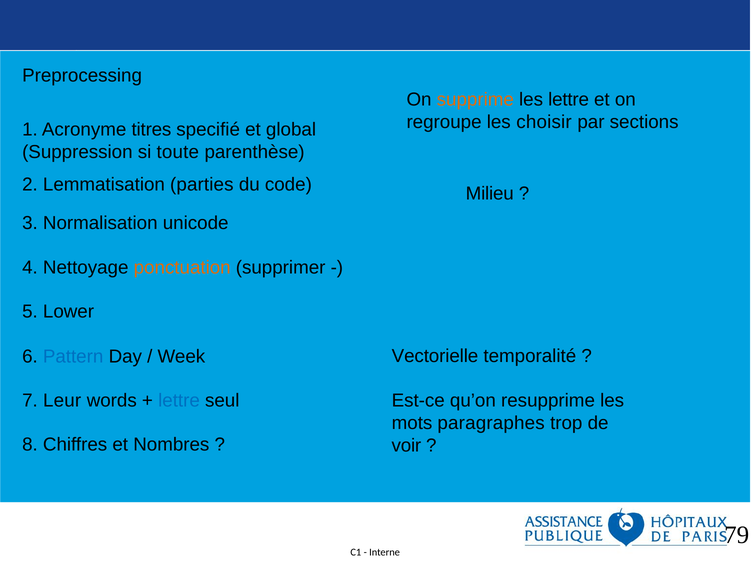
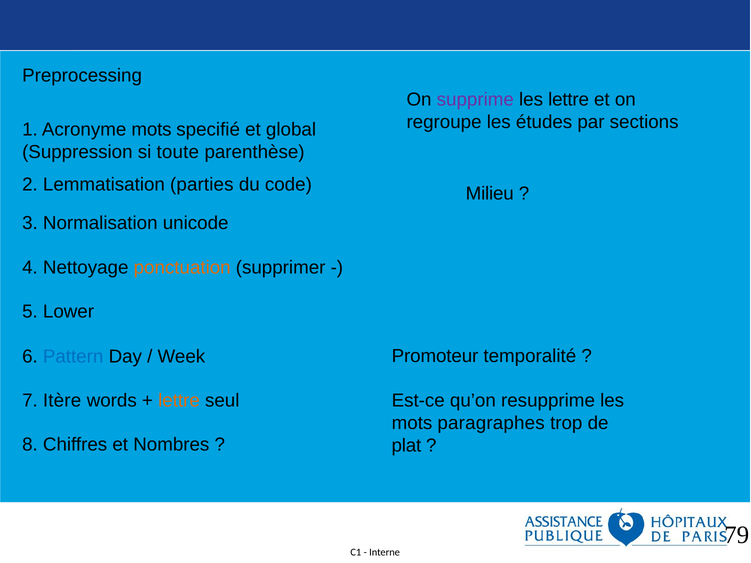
supprime colour: orange -> purple (475, 100)
choisir: choisir -> études (544, 122)
Acronyme titres: titres -> mots (151, 129)
Vectorielle: Vectorielle -> Promoteur (435, 356)
Leur: Leur -> Itère (62, 401)
lettre colour: blue -> orange (179, 401)
voir: voir -> plat (406, 446)
